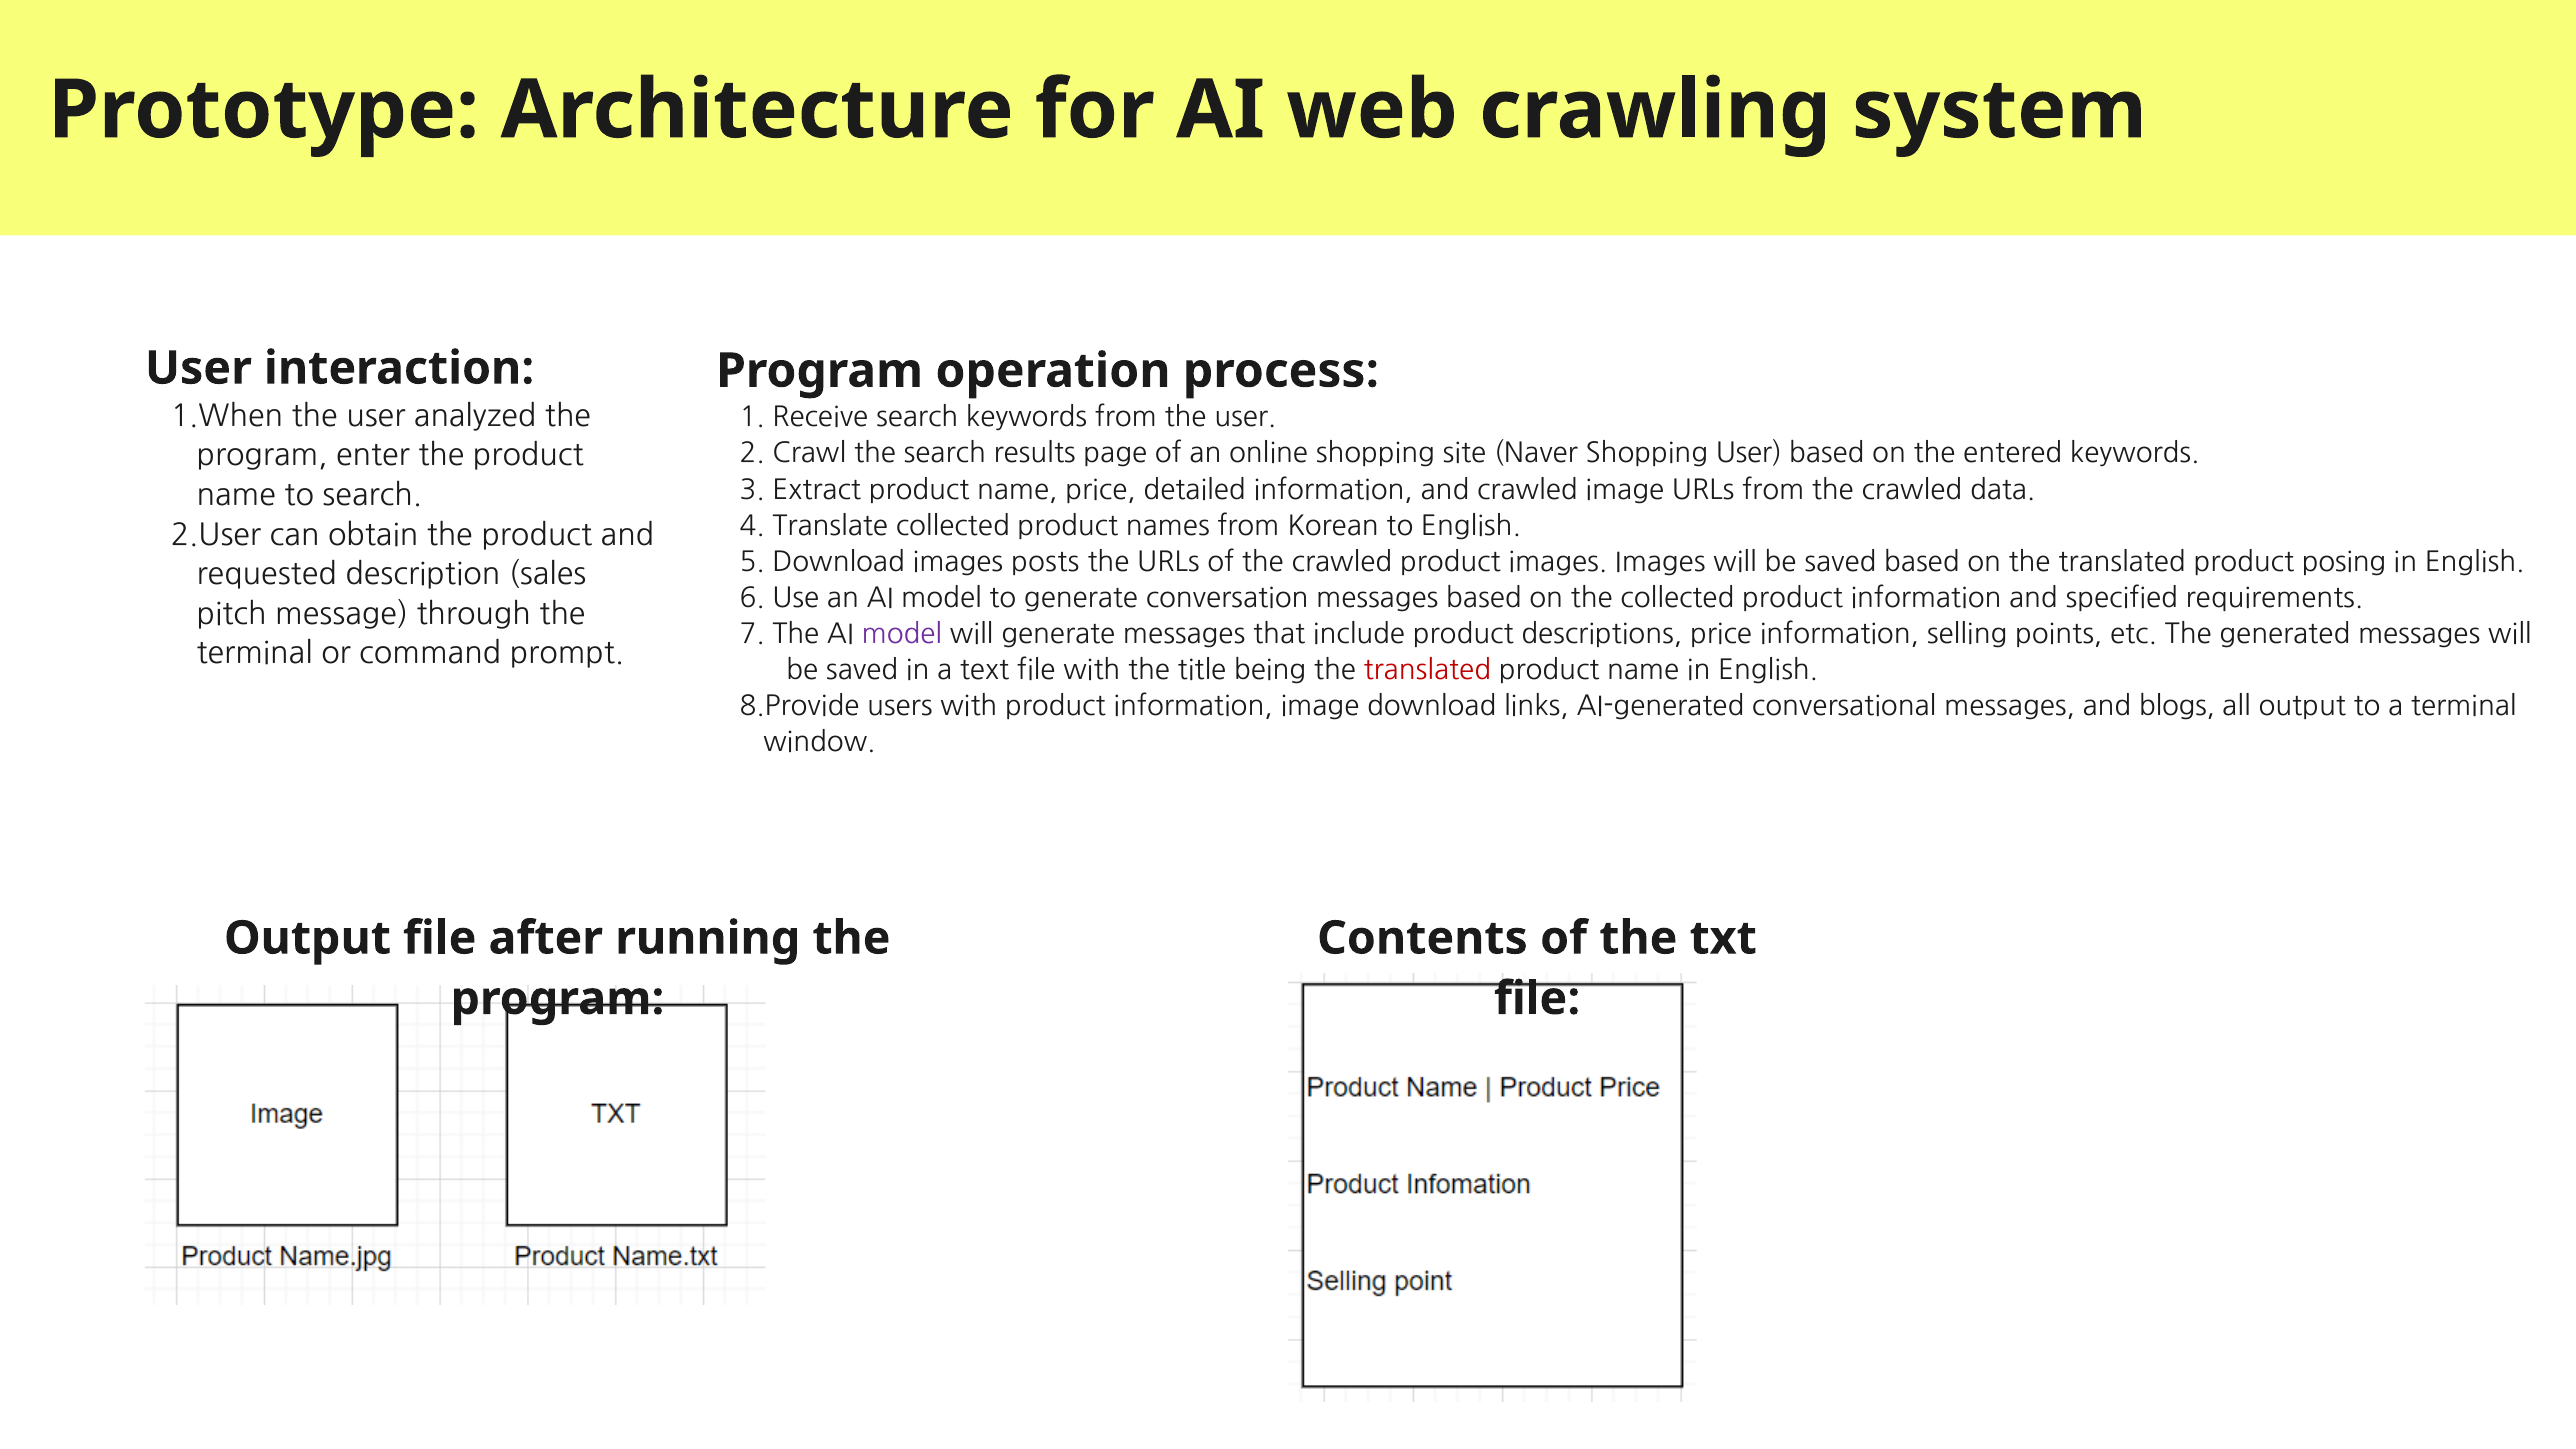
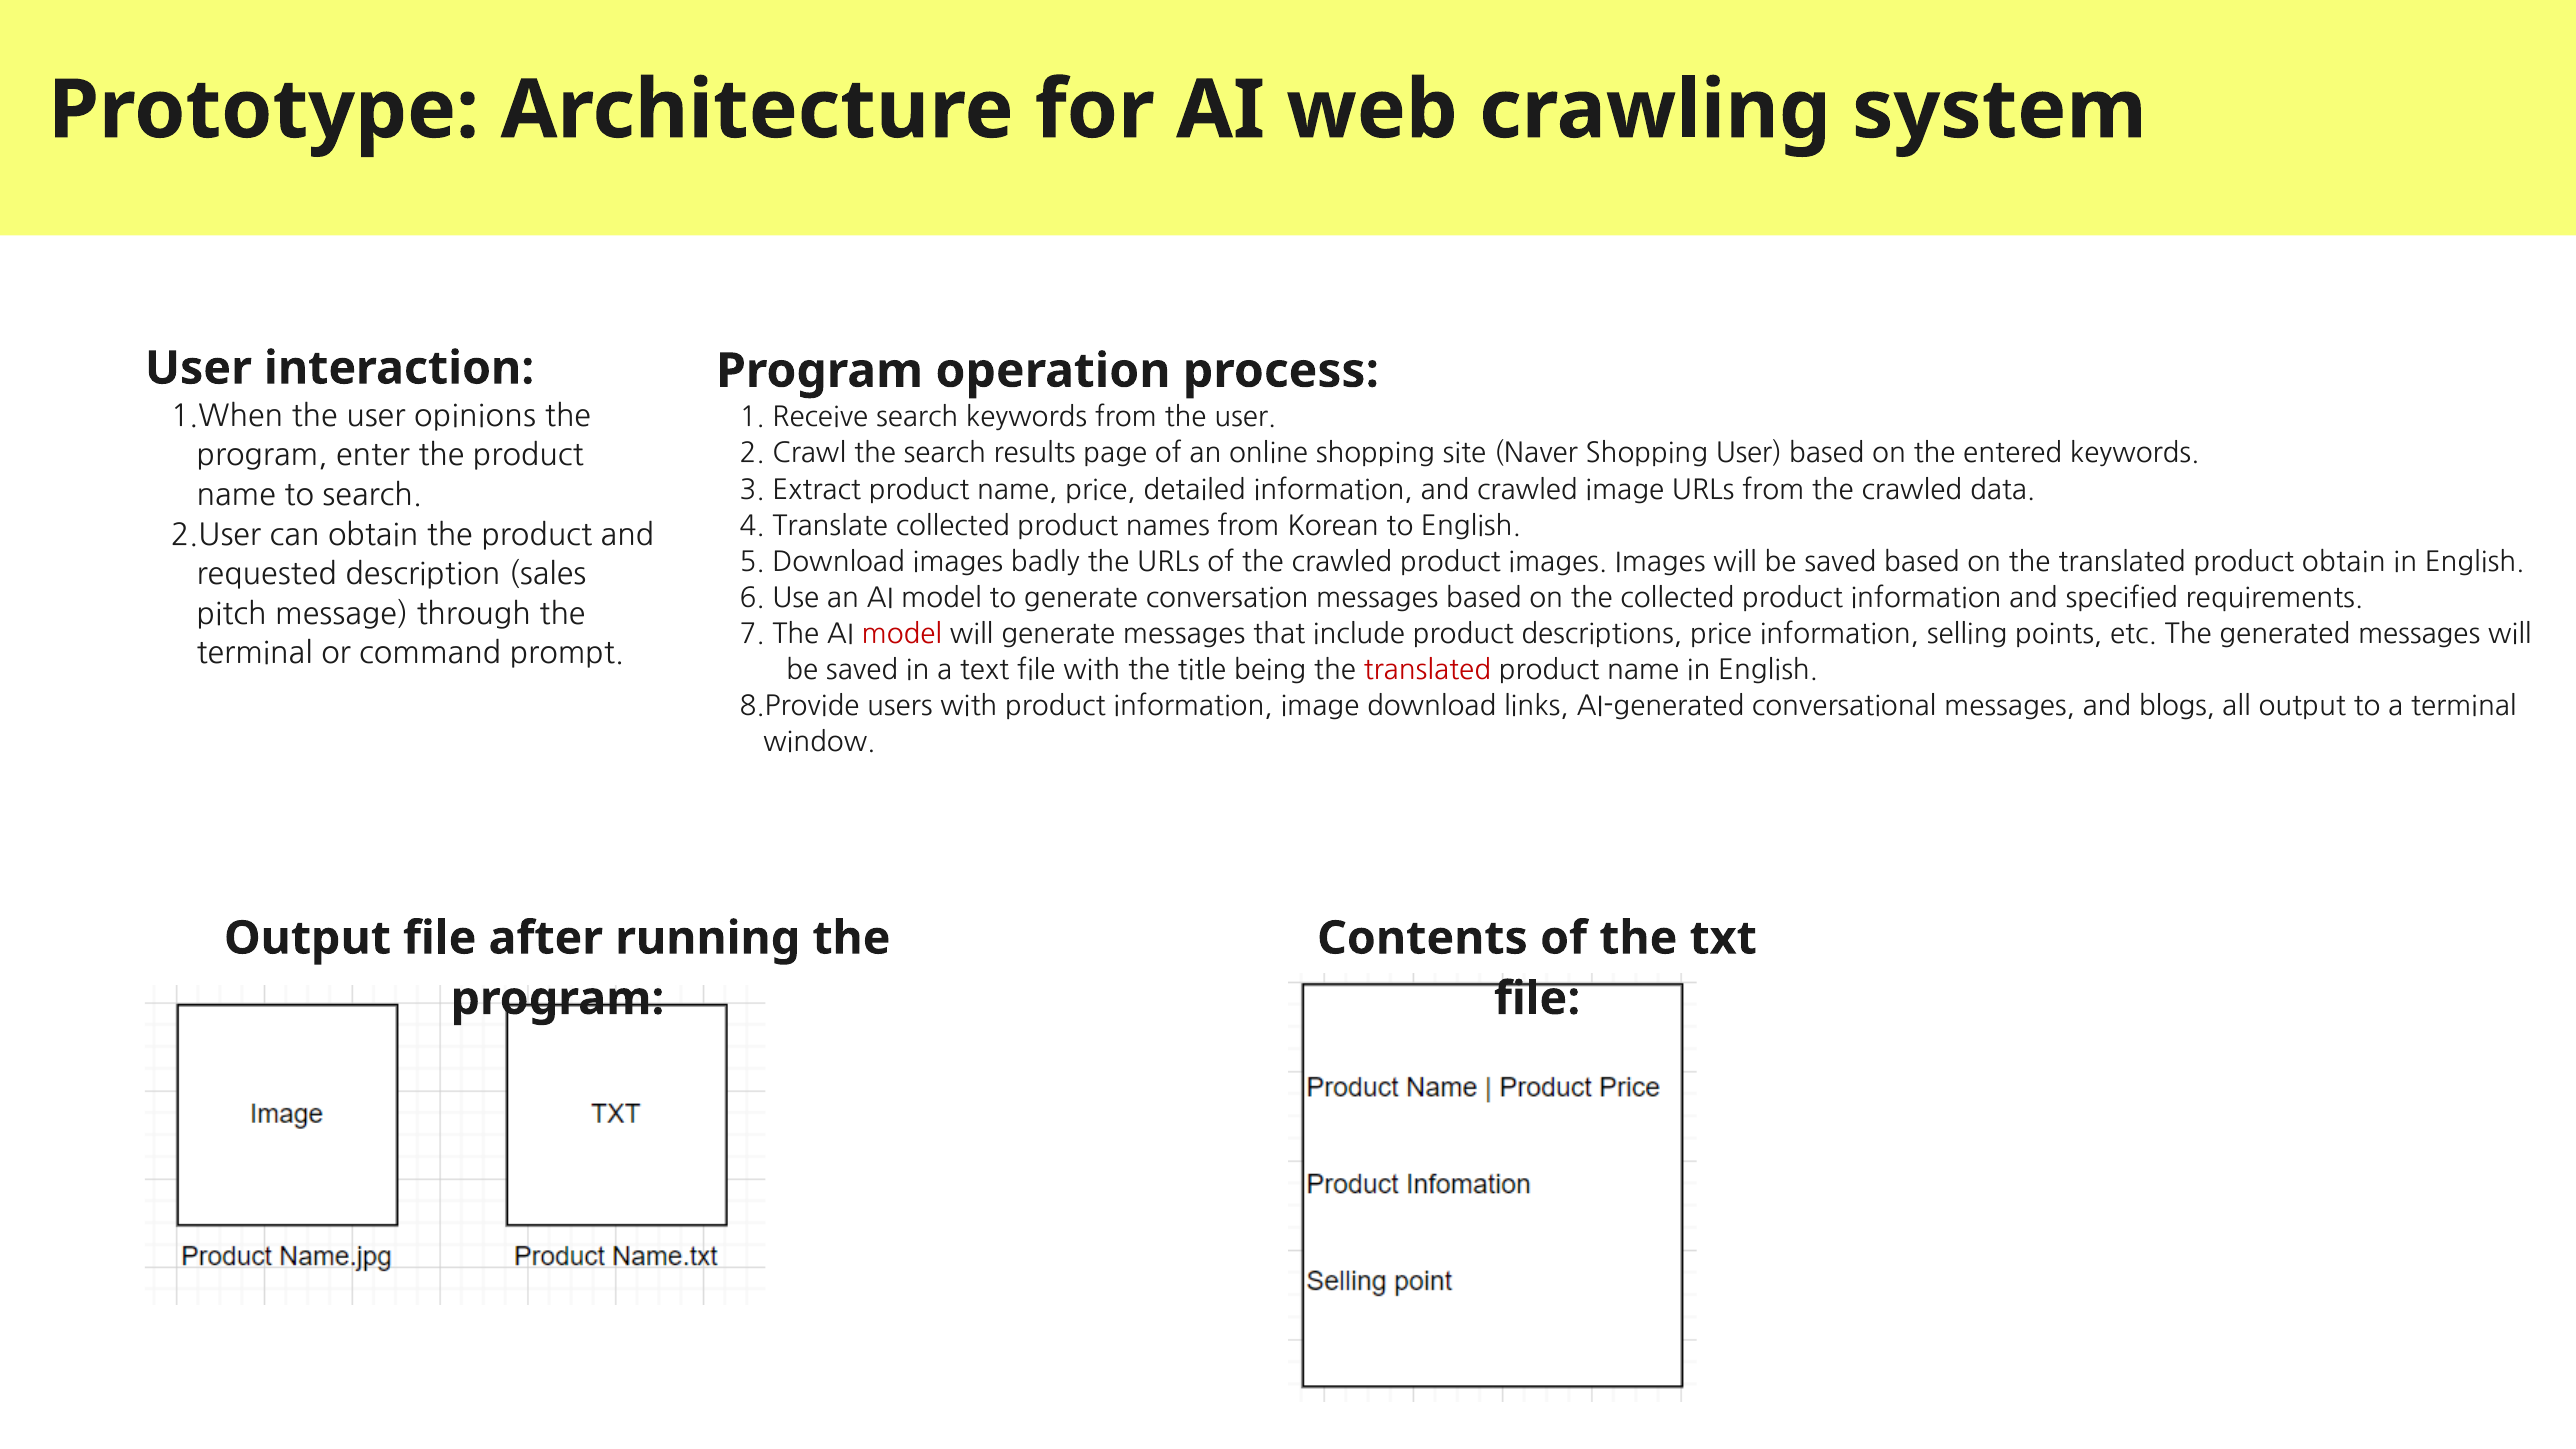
analyzed: analyzed -> opinions (475, 416)
posts: posts -> badly (1045, 562)
product posing: posing -> obtain (2344, 562)
model colour: purple -> red (902, 634)
